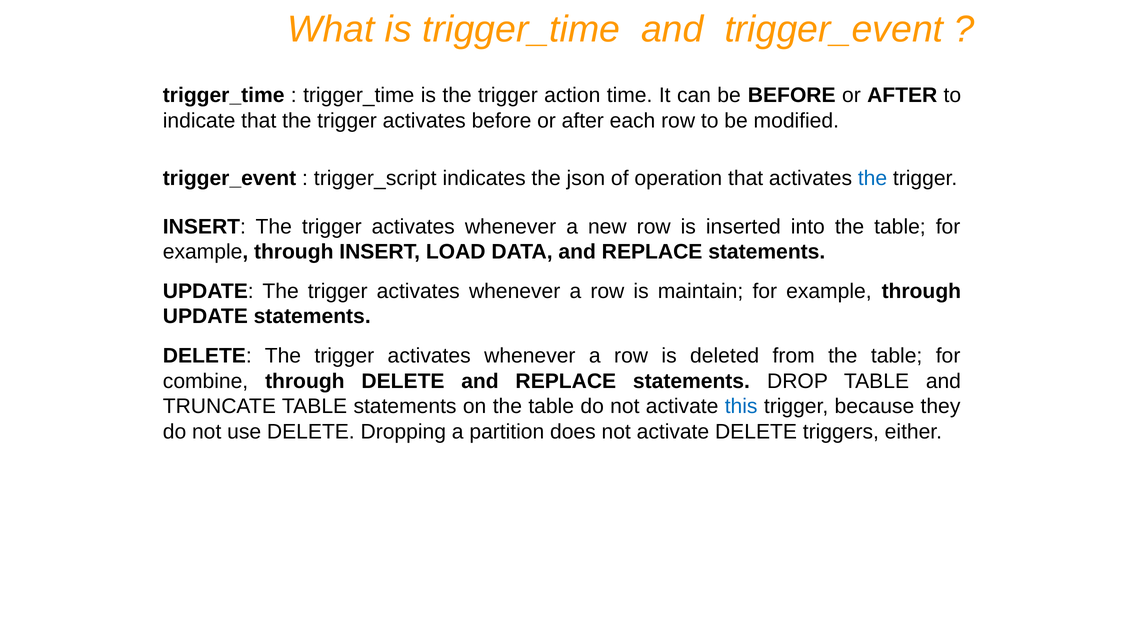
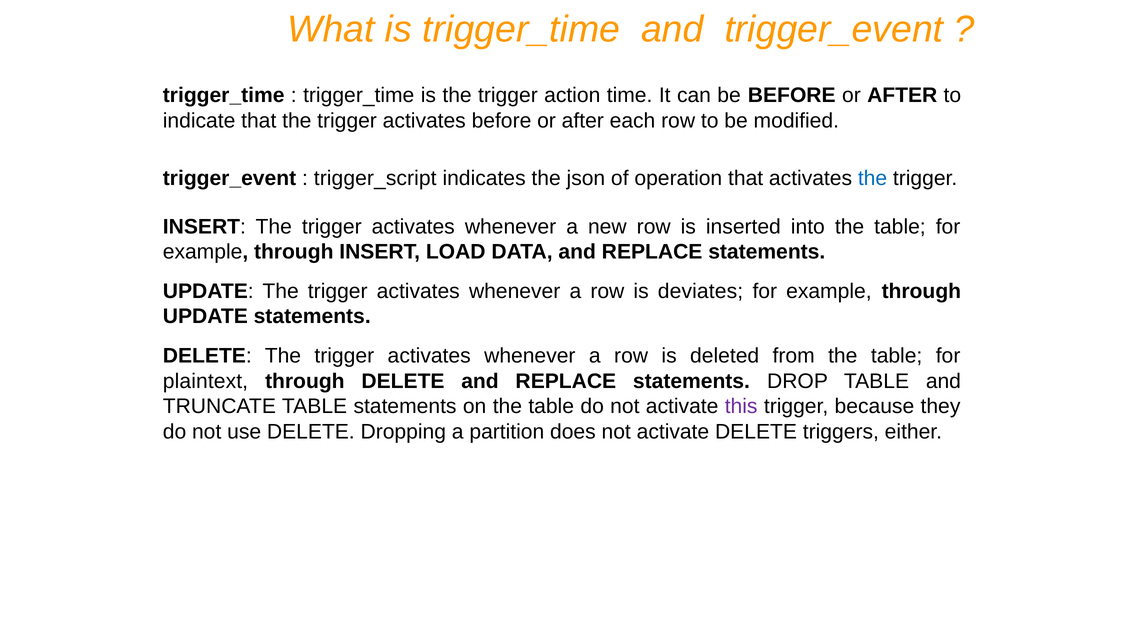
maintain: maintain -> deviates (700, 291)
combine: combine -> plaintext (205, 381)
this colour: blue -> purple (741, 407)
